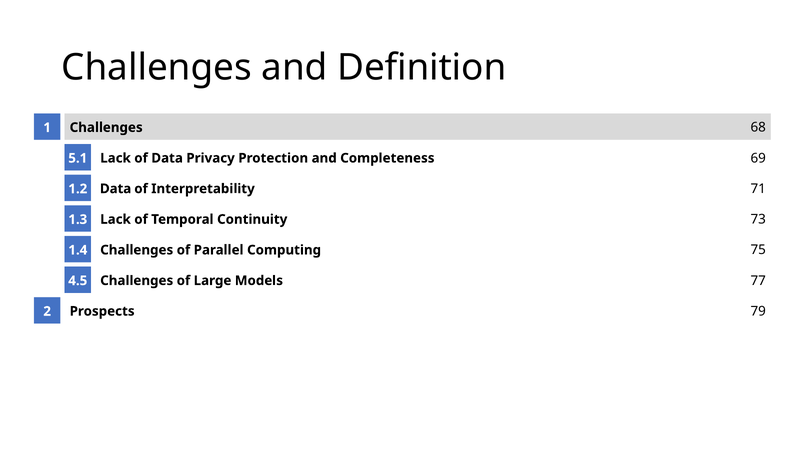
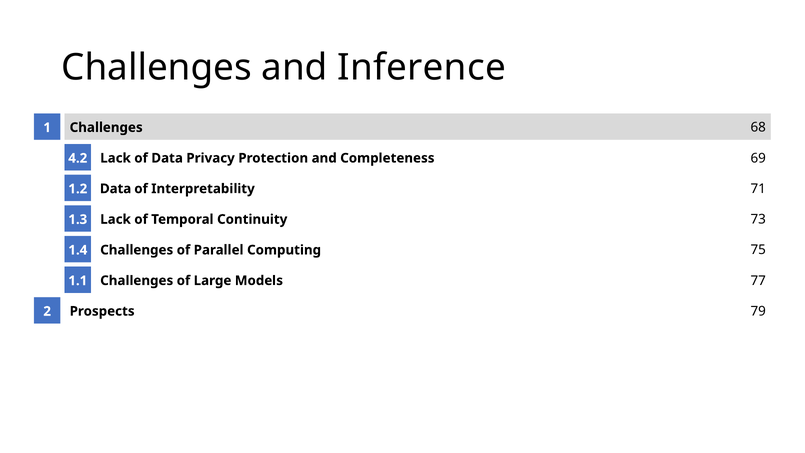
Definition: Definition -> Inference (422, 68)
5.1: 5.1 -> 4.2 (78, 158)
4.5: 4.5 -> 1.1 (78, 281)
